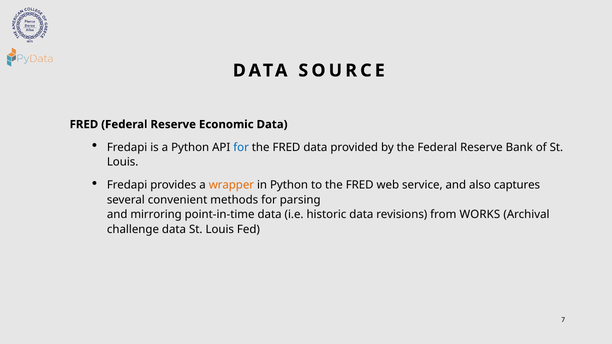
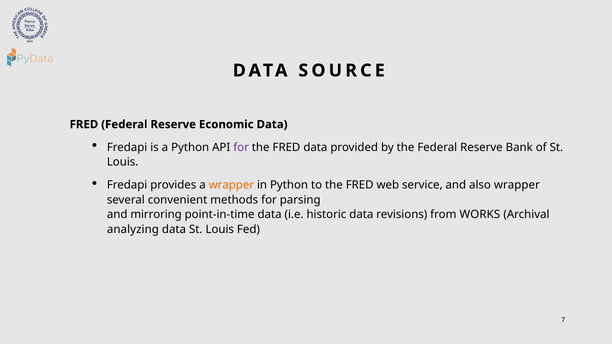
for colour: blue -> purple (241, 148)
also captures: captures -> wrapper (517, 185)
challenge: challenge -> analyzing (133, 229)
